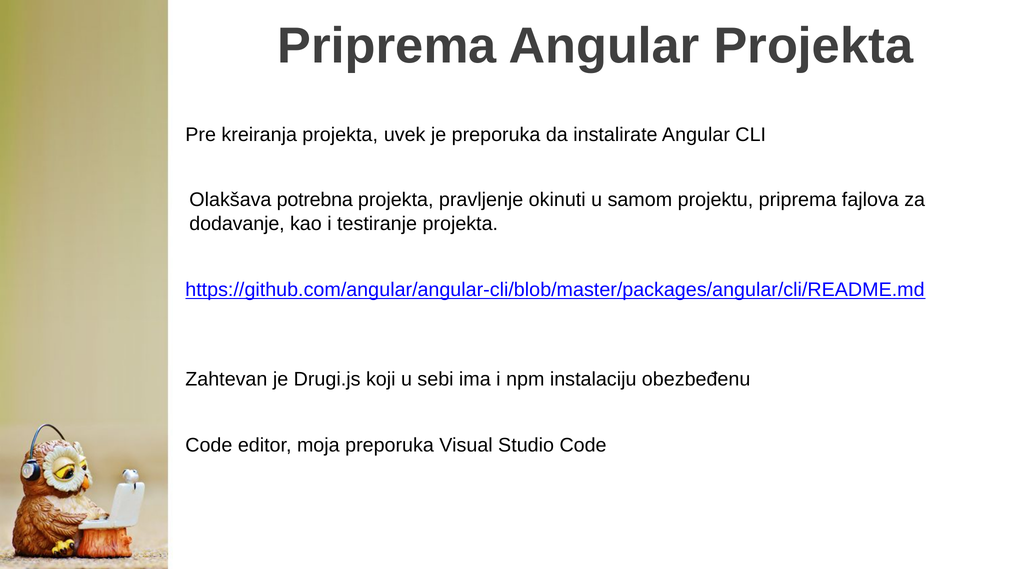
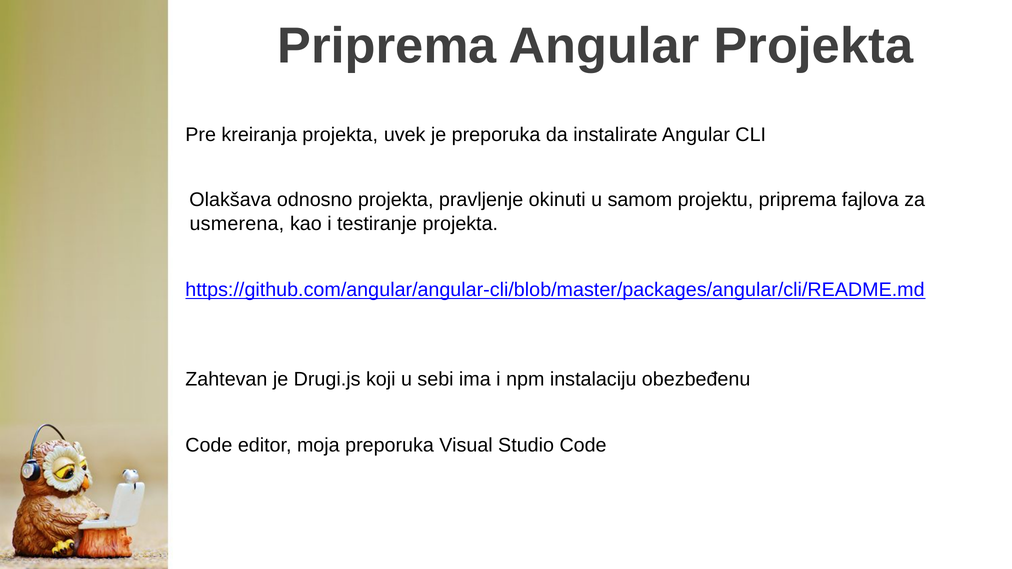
potrebna: potrebna -> odnosno (315, 200)
dodavanje: dodavanje -> usmerena (237, 224)
